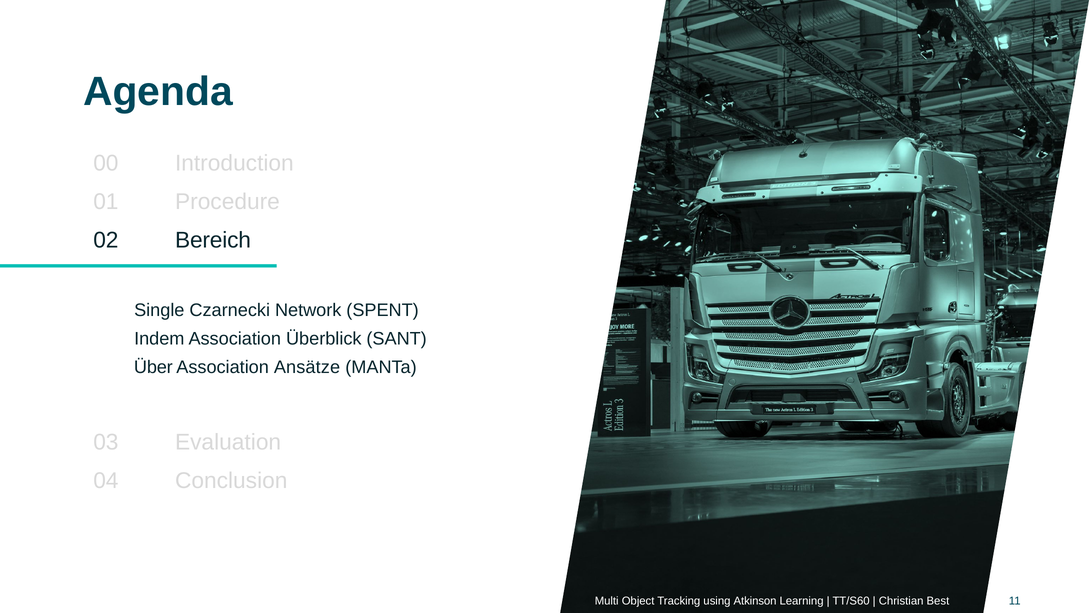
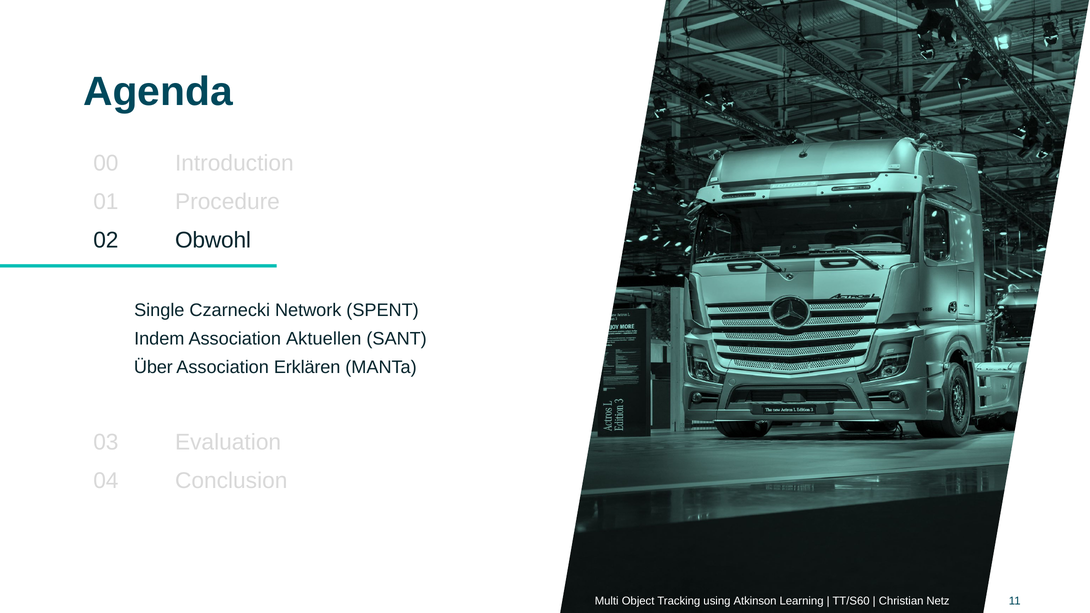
Bereich: Bereich -> Obwohl (213, 240)
Überblick: Überblick -> Aktuellen (324, 339)
Ansätze: Ansätze -> Erklären (307, 367)
Best: Best -> Netz (938, 601)
